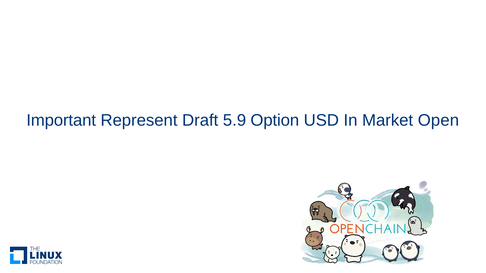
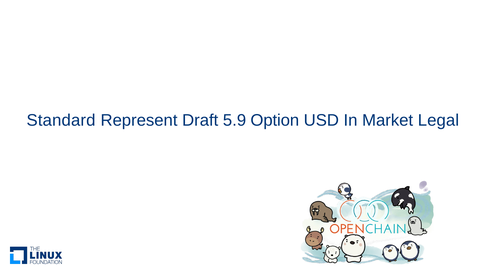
Important: Important -> Standard (61, 120)
Open: Open -> Legal (438, 120)
